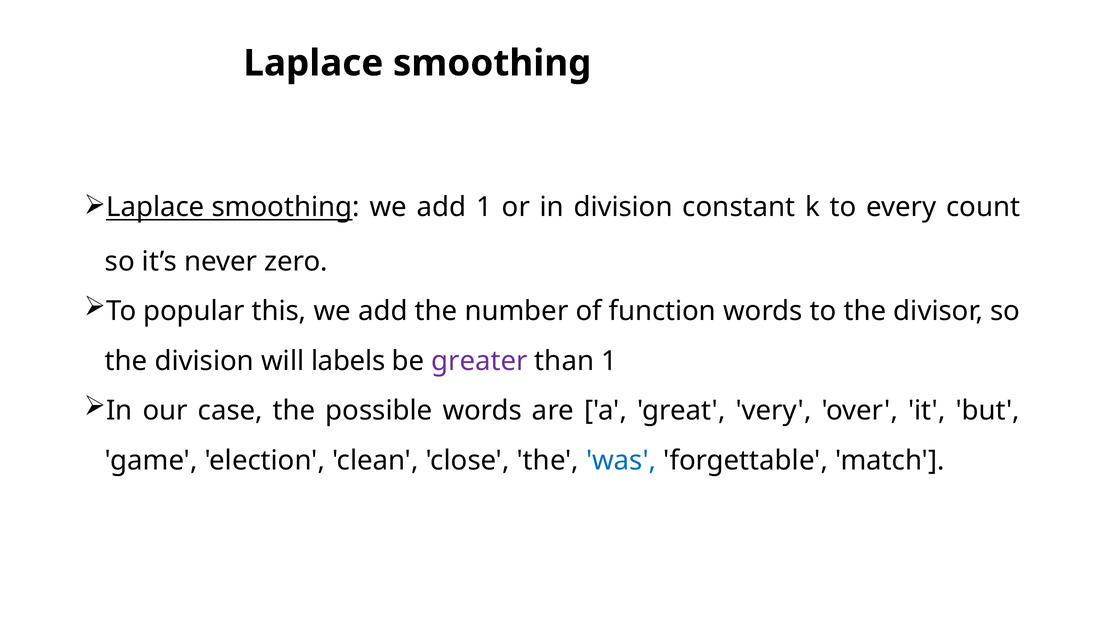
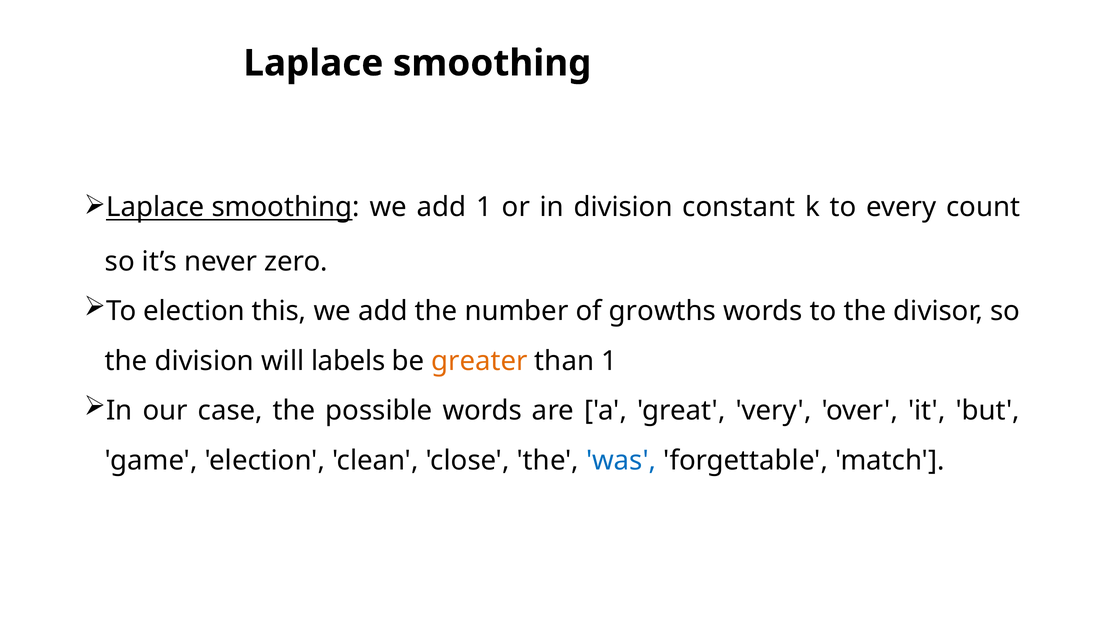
To popular: popular -> election (194, 311)
function: function -> growths (662, 311)
greater colour: purple -> orange (479, 361)
